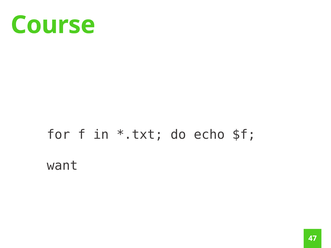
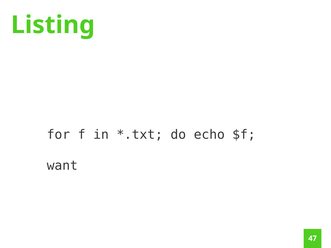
Course: Course -> Listing (53, 25)
